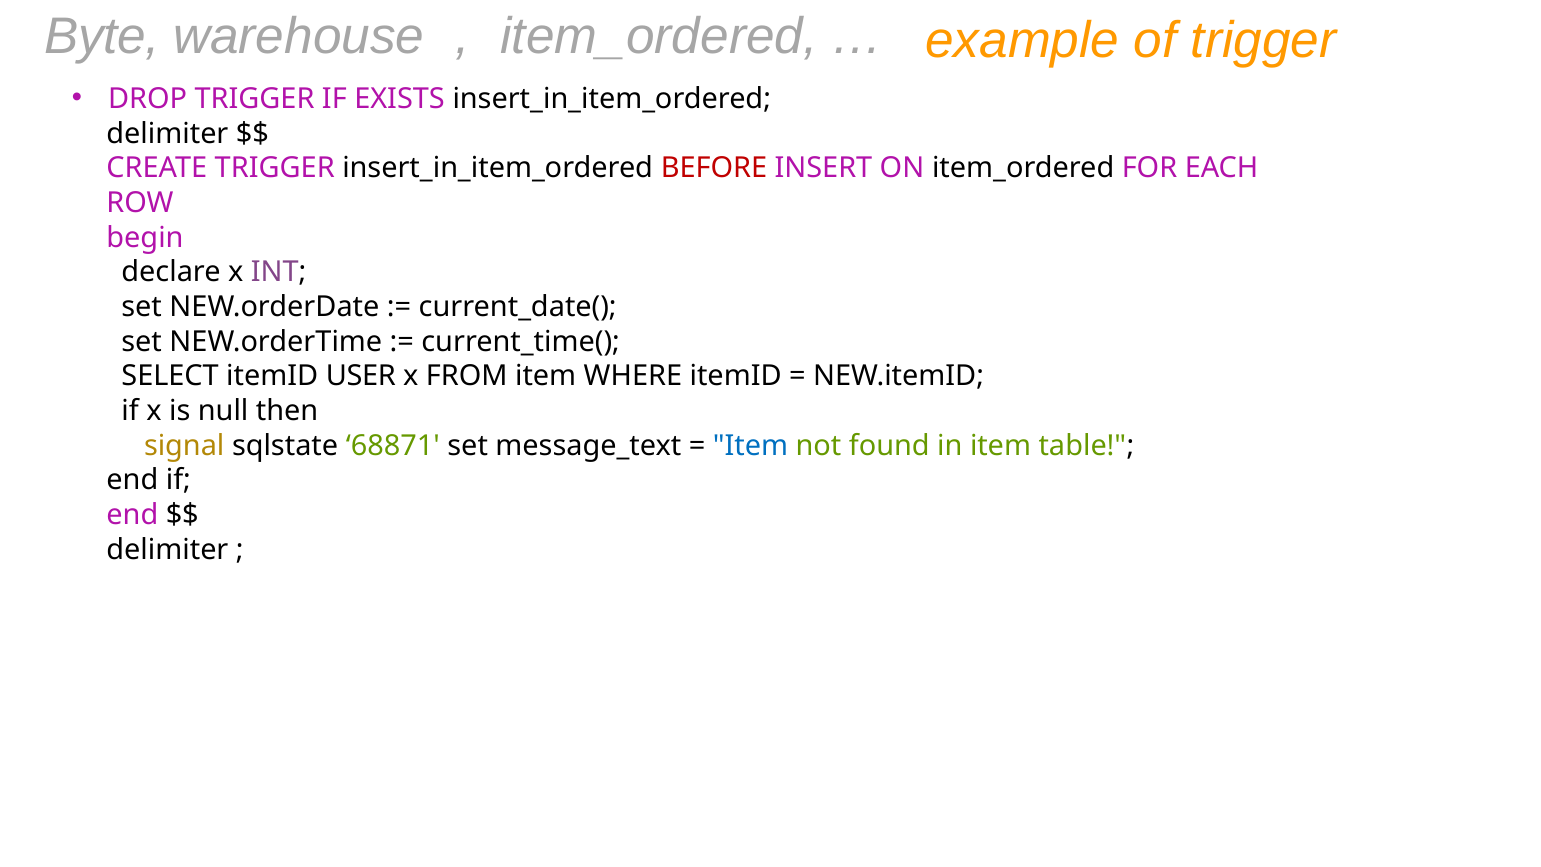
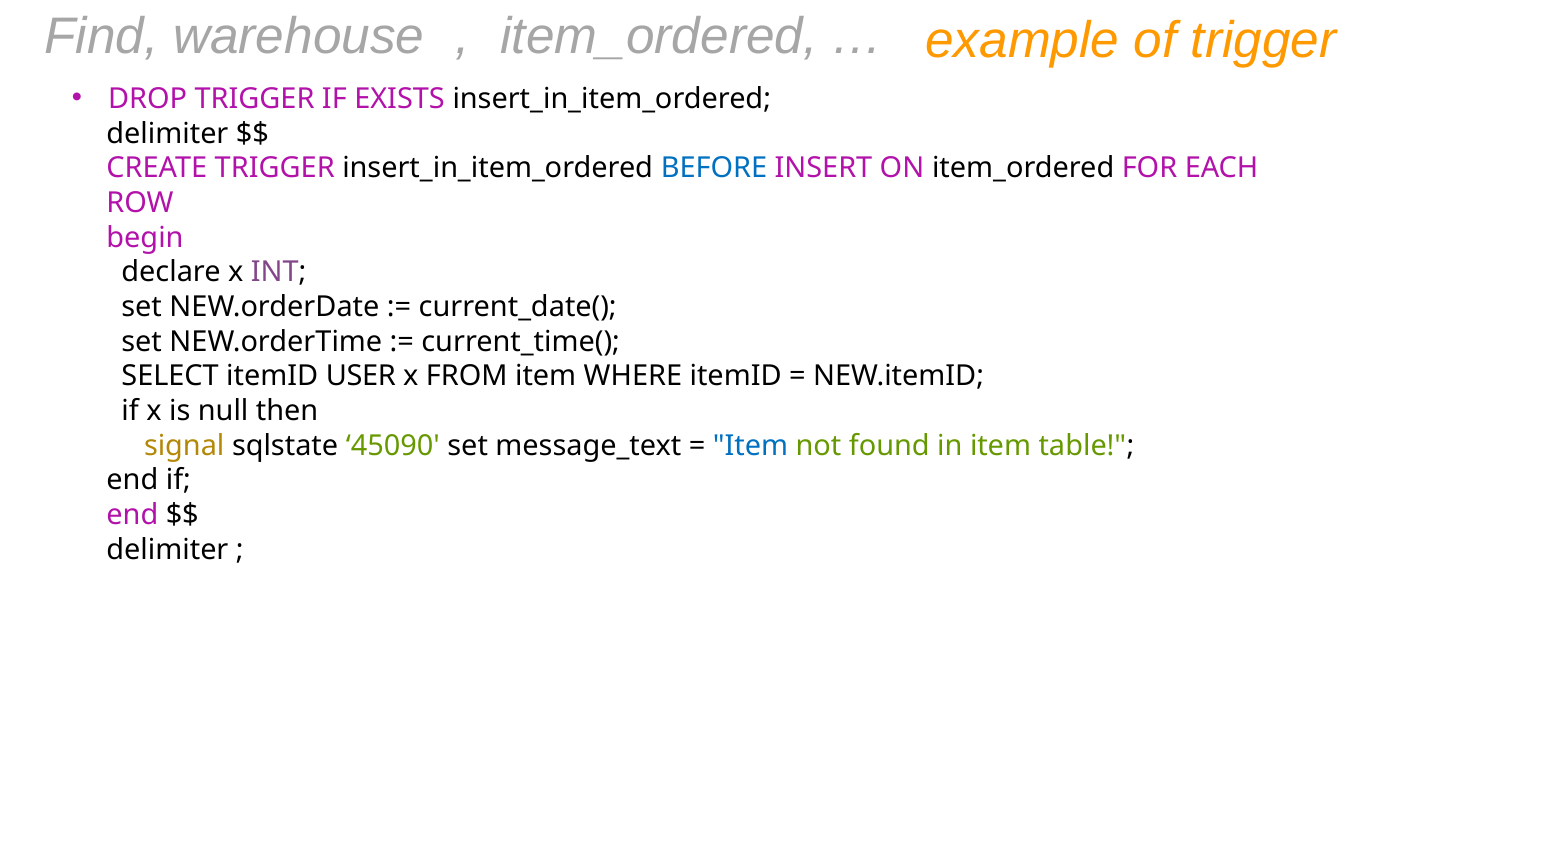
Byte: Byte -> Find (102, 37)
BEFORE colour: red -> blue (714, 168)
68871: 68871 -> 45090 (393, 446)
